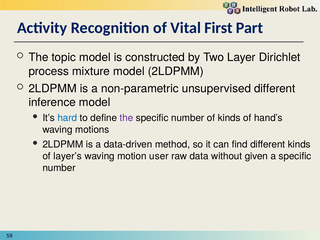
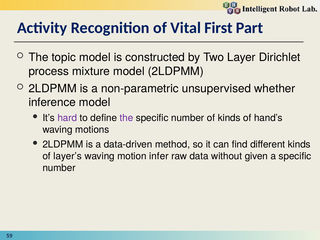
unsupervised different: different -> whether (275, 89)
hard colour: blue -> purple (67, 118)
user: user -> infer (159, 156)
